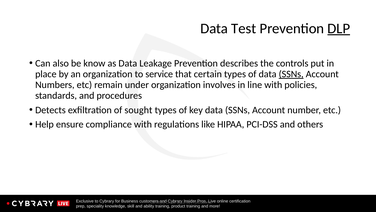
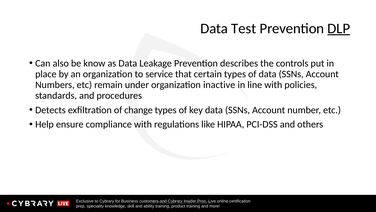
SSNs underline: present -> none (291, 74)
involves: involves -> inactive (219, 85)
sought: sought -> change (139, 110)
